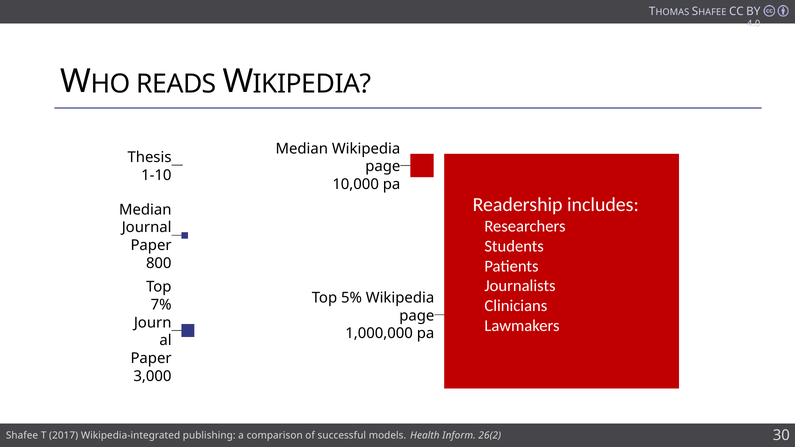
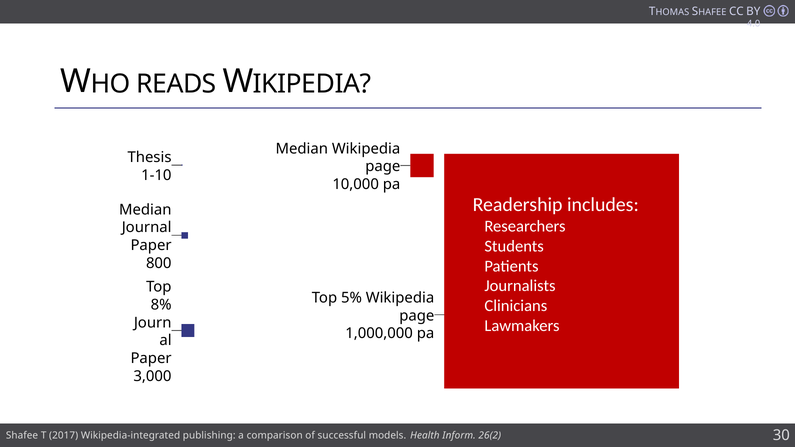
7%: 7% -> 8% (161, 305)
